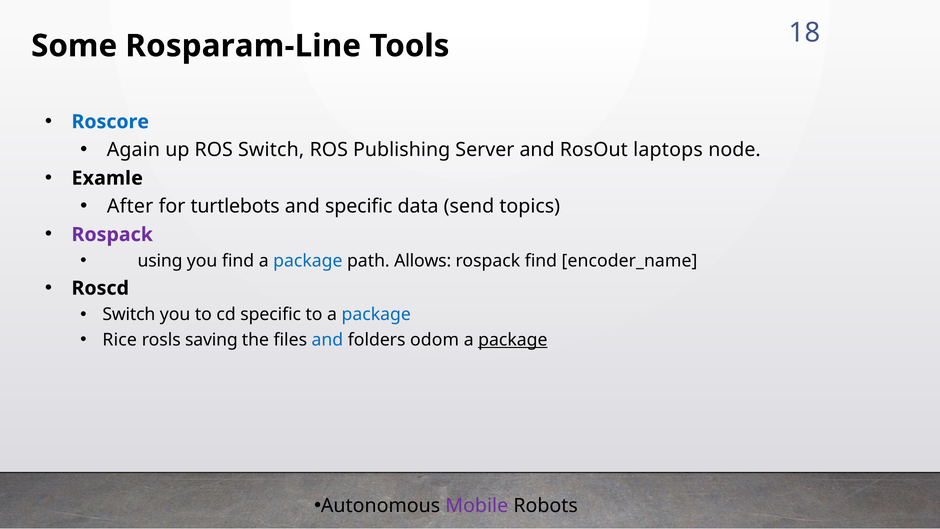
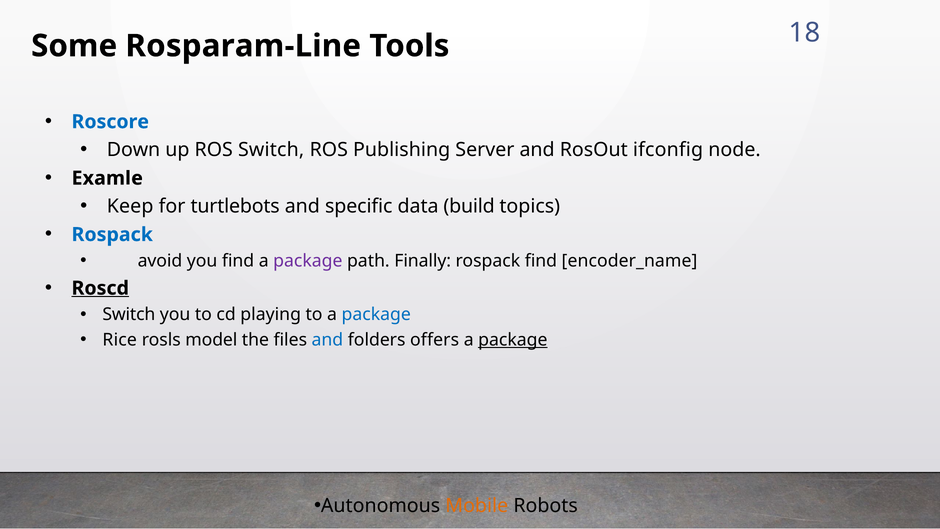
Again: Again -> Down (134, 150)
laptops: laptops -> ifconfig (668, 150)
After: After -> Keep (130, 206)
send: send -> build (469, 206)
Rospack colour: purple -> blue (112, 235)
using: using -> avoid (160, 261)
package colour: blue -> purple (308, 261)
Allows: Allows -> Finally (423, 261)
Roscd underline: none -> present (100, 288)
cd specific: specific -> playing (271, 314)
saving: saving -> model (211, 340)
odom: odom -> offers (435, 340)
Mobile colour: purple -> orange (477, 506)
